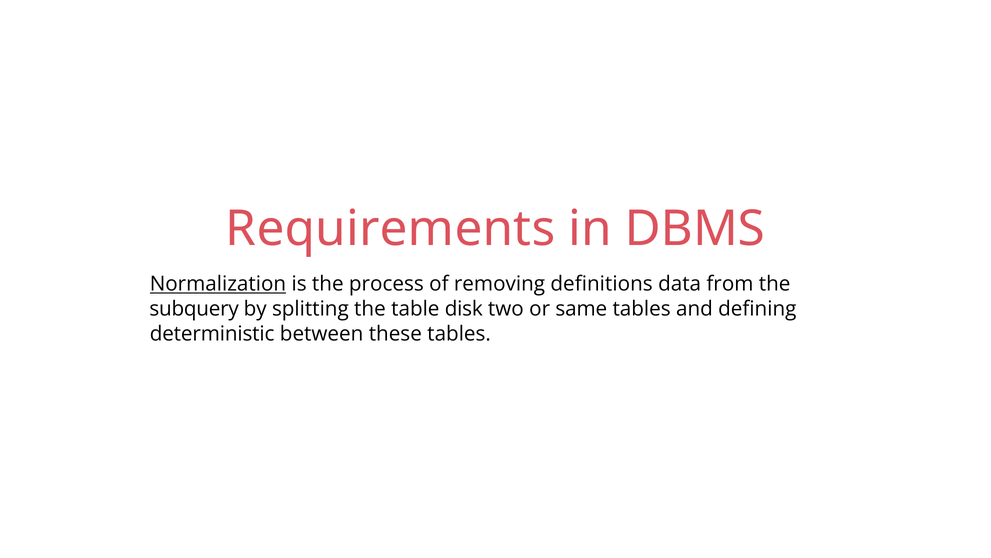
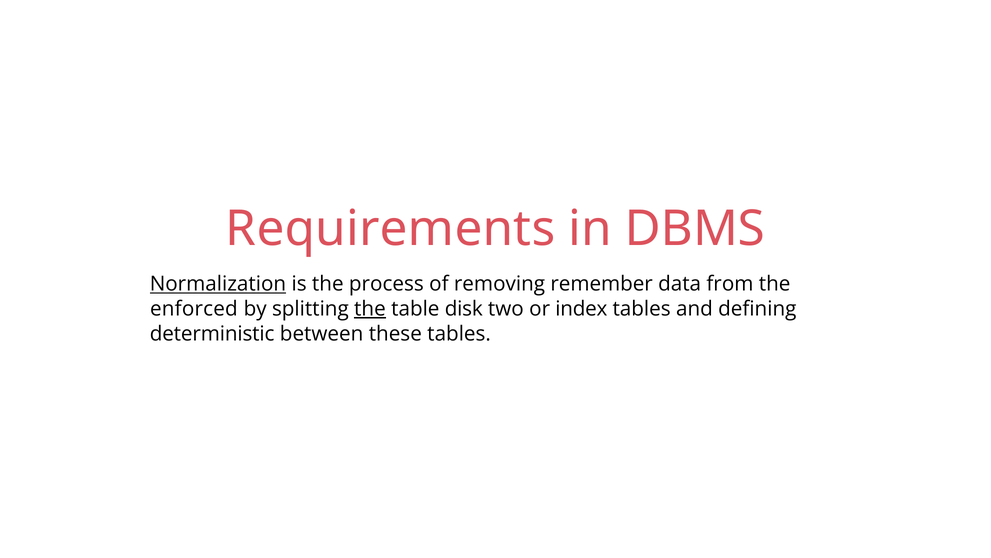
definitions: definitions -> remember (602, 284)
subquery: subquery -> enforced (194, 309)
the underline: none -> present (370, 309)
same: same -> index (581, 309)
